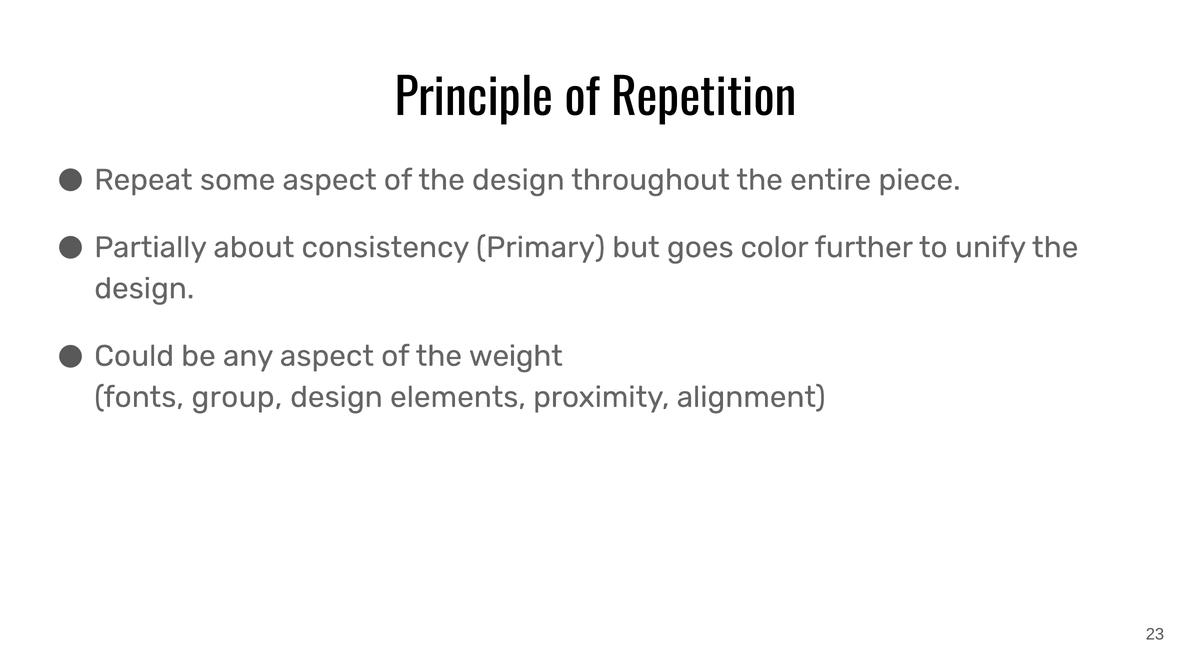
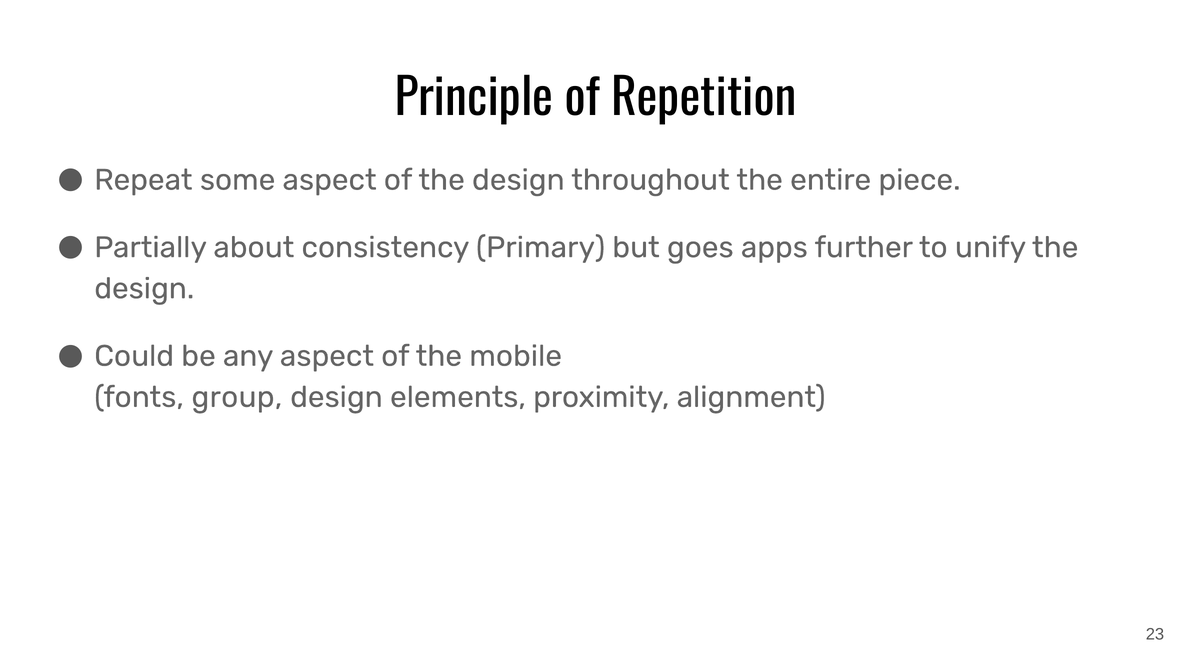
color: color -> apps (774, 248)
weight: weight -> mobile (516, 356)
